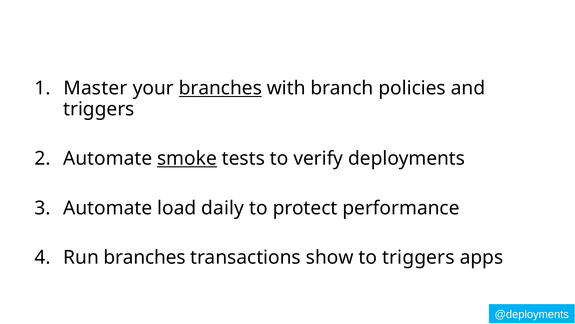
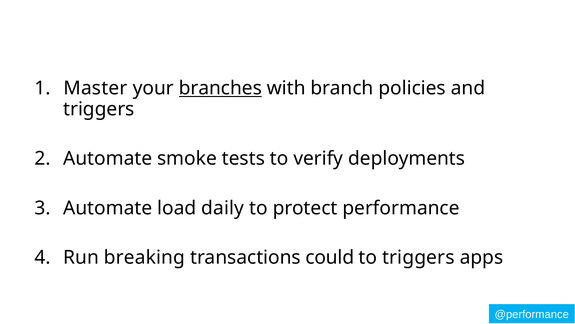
smoke underline: present -> none (187, 158)
Run branches: branches -> breaking (144, 257)
show: show -> could (330, 257)
@deployments: @deployments -> @performance (532, 314)
